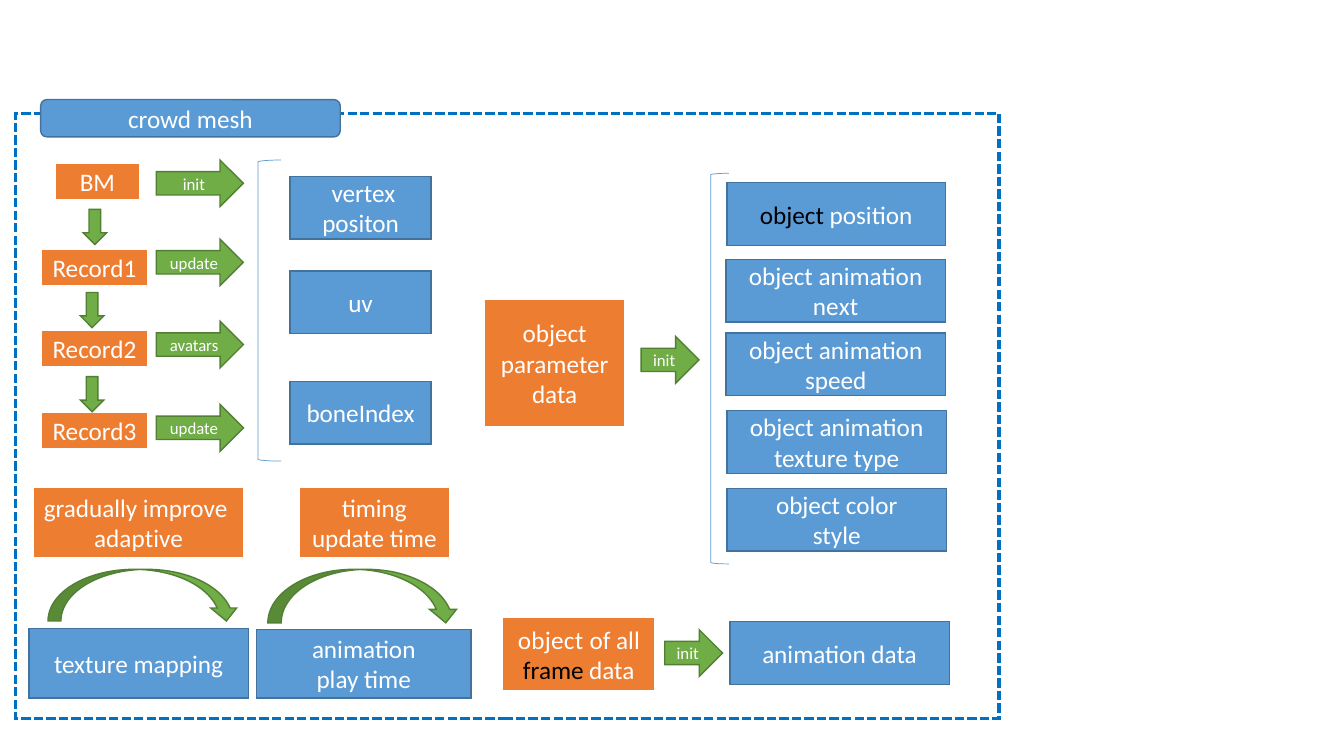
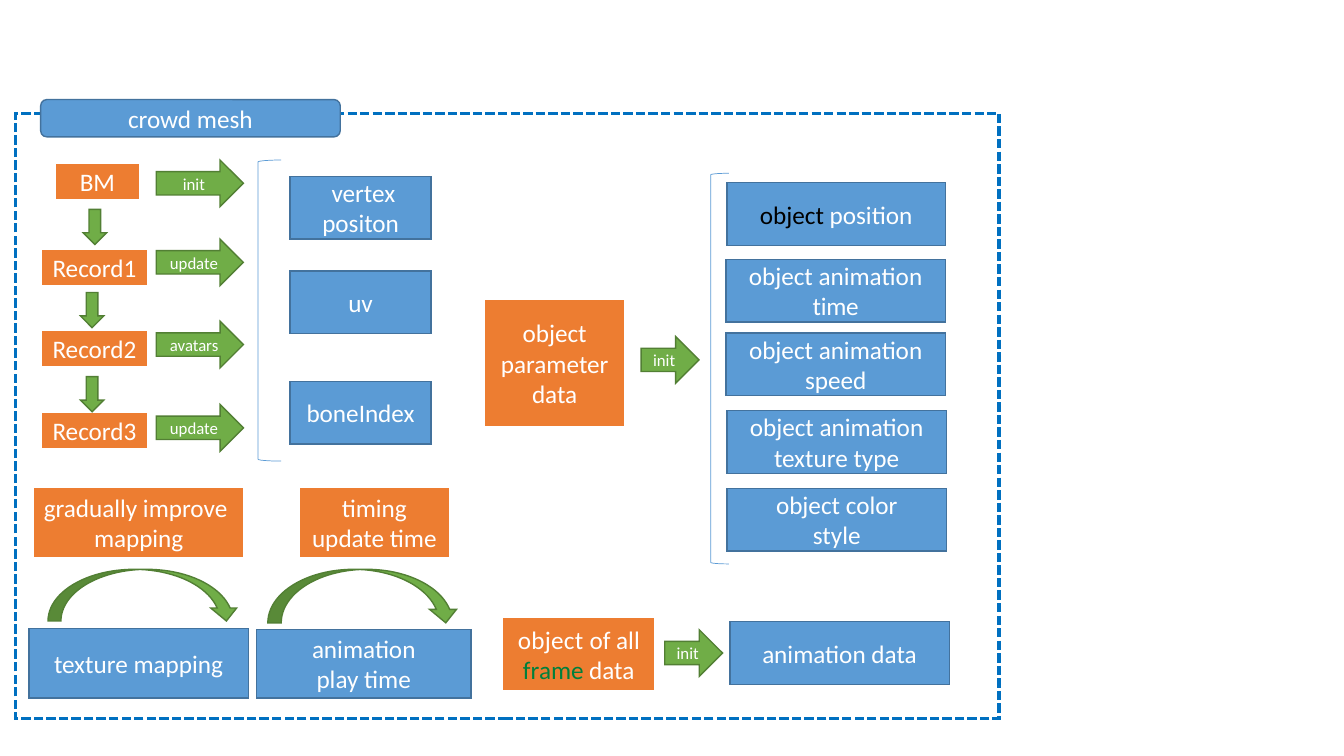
next: next -> time (836, 308)
adaptive: adaptive -> mapping (139, 540)
frame colour: black -> green (553, 671)
